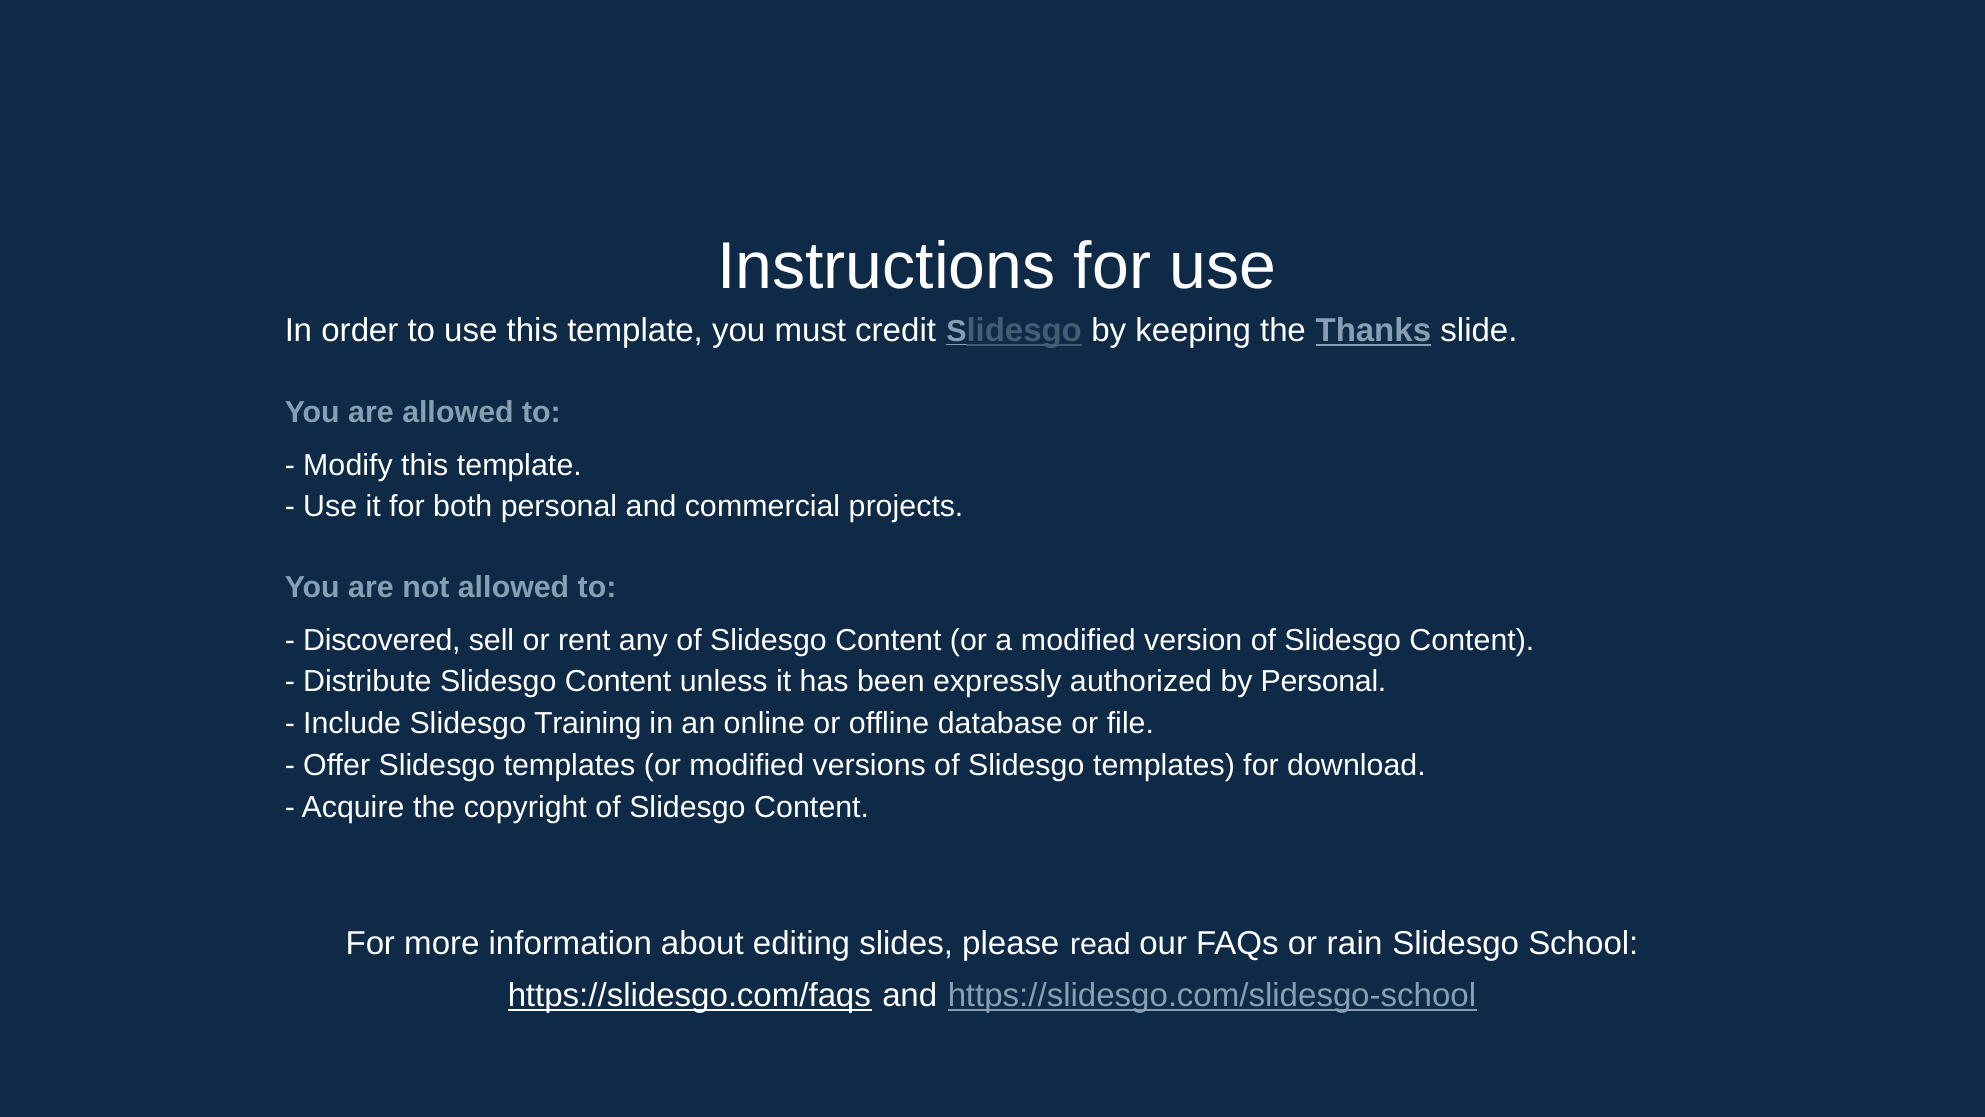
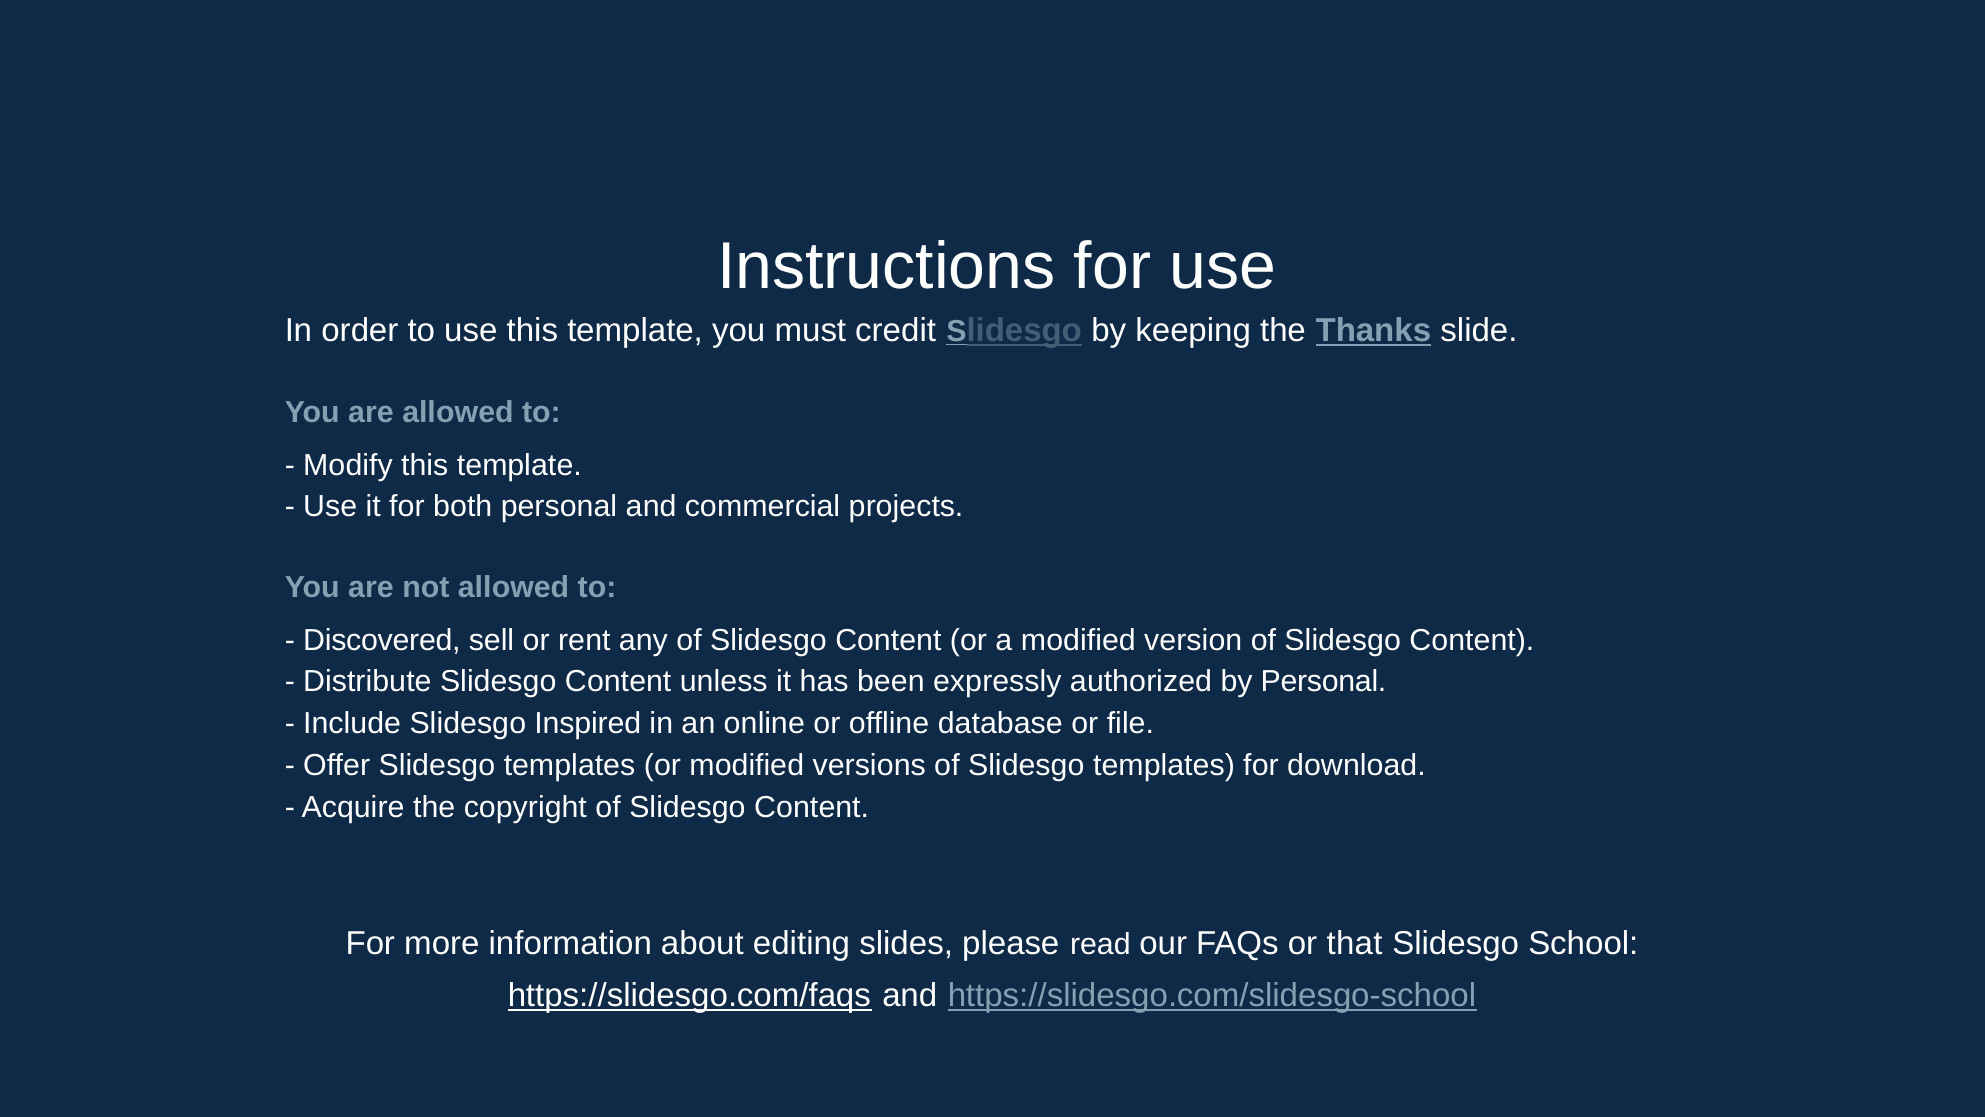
Training: Training -> Inspired (588, 724)
rain: rain -> that (1355, 943)
